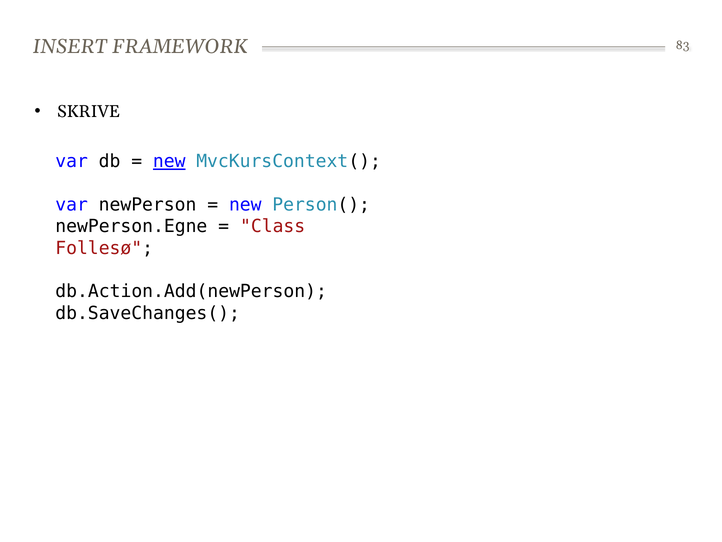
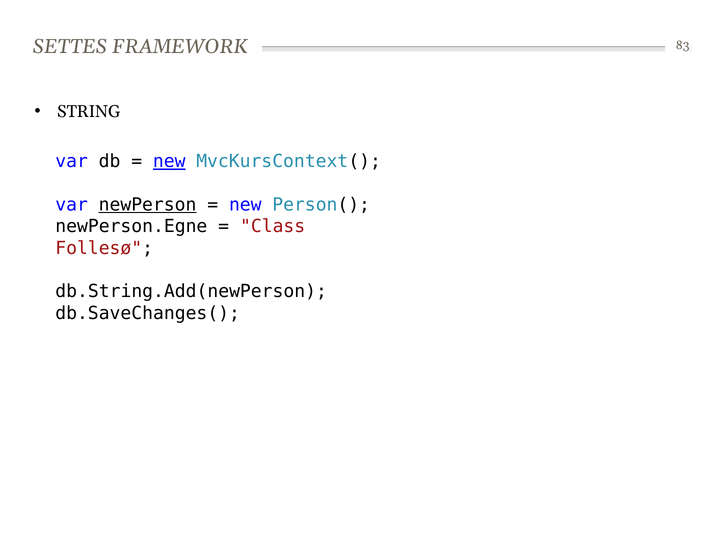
INSERT: INSERT -> SETTES (70, 47)
SKRIVE: SKRIVE -> STRING (89, 111)
newPerson underline: none -> present (148, 205)
db.Action.Add(newPerson: db.Action.Add(newPerson -> db.String.Add(newPerson (191, 291)
